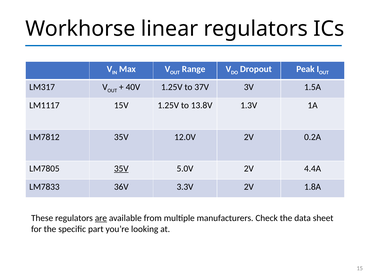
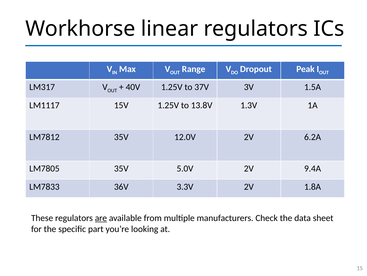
0.2A: 0.2A -> 6.2A (313, 137)
35V underline: present -> none (121, 168)
4.4A: 4.4A -> 9.4A (313, 168)
